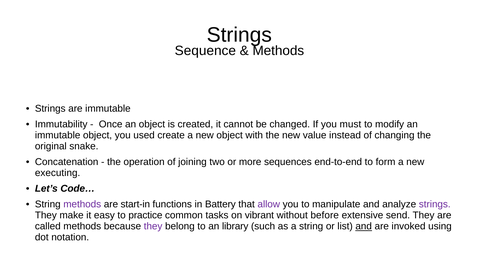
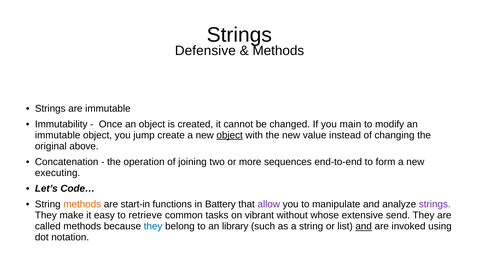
Sequence: Sequence -> Defensive (205, 51)
must: must -> main (350, 124)
used: used -> jump (144, 135)
object underline: none -> present (230, 135)
snake: snake -> above (84, 146)
methods colour: purple -> orange (82, 205)
practice: practice -> retrieve (145, 216)
before: before -> whose (325, 216)
they colour: purple -> blue (153, 227)
